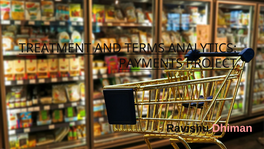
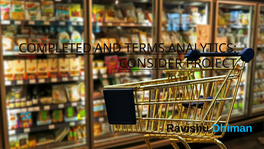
TREATMENT: TREATMENT -> COMPLETED (55, 48)
PAYMENTS: PAYMENTS -> CONSIDER (151, 63)
Dhiman colour: pink -> light blue (232, 128)
